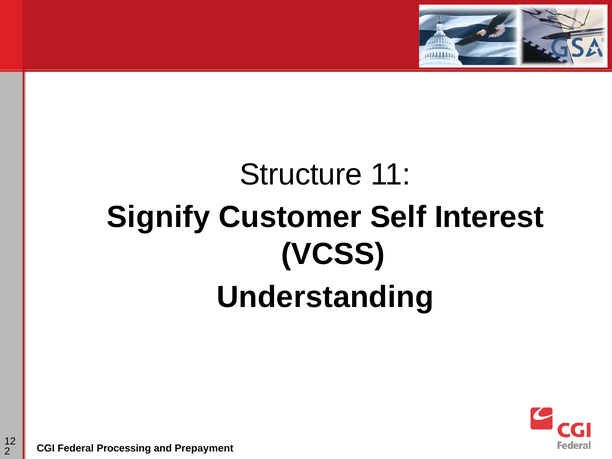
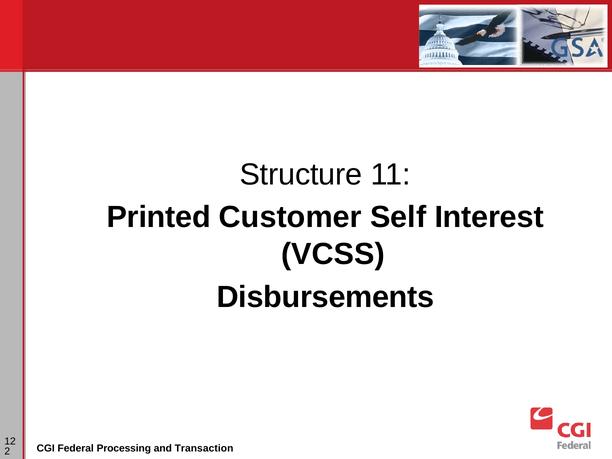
Signify: Signify -> Printed (159, 217)
Understanding: Understanding -> Disbursements (325, 297)
Prepayment: Prepayment -> Transaction (204, 448)
